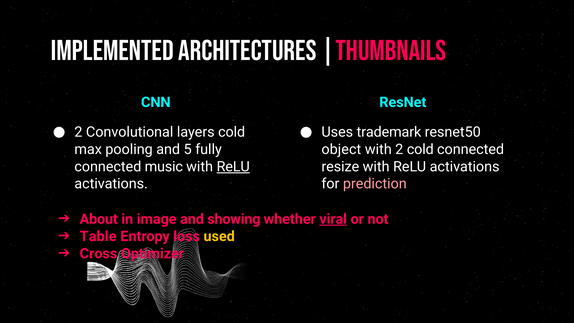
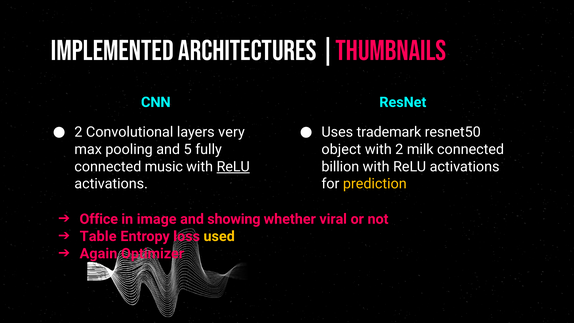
layers cold: cold -> very (232, 132)
2 cold: cold -> milk (420, 149)
resize: resize -> billion (340, 167)
prediction colour: pink -> yellow (375, 184)
About: About -> Office (99, 219)
viral underline: present -> none (333, 219)
Cross: Cross -> Again (98, 253)
